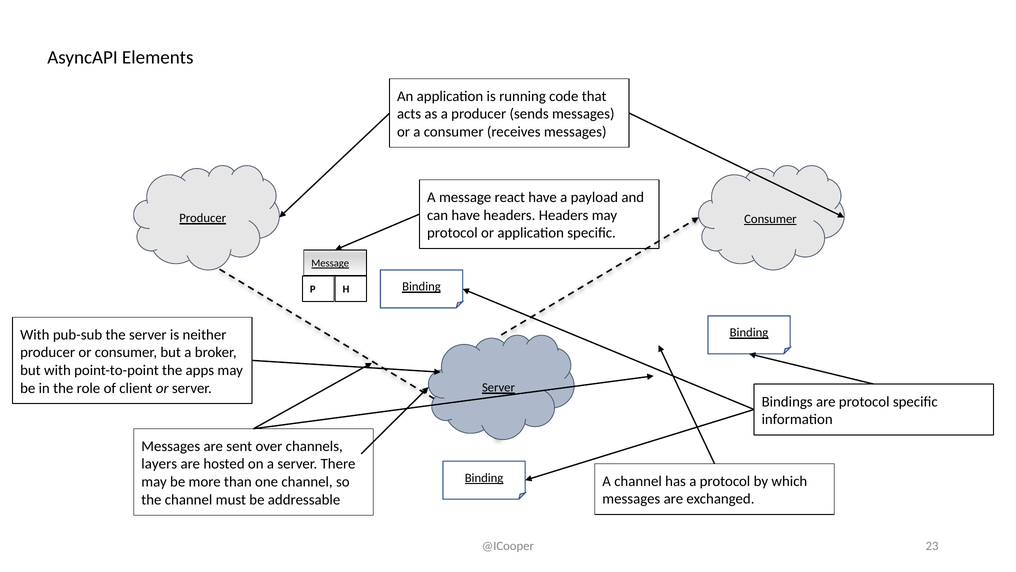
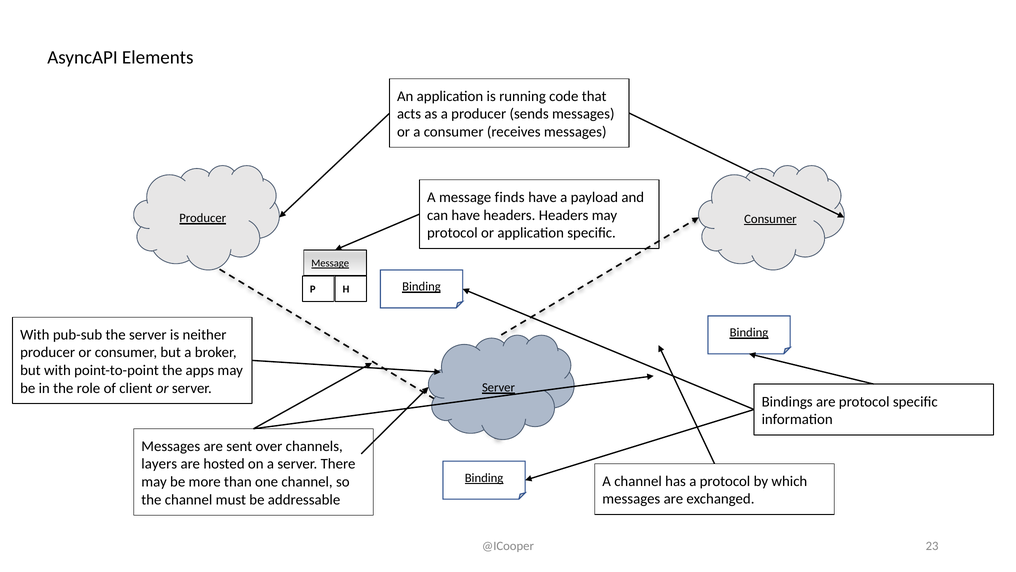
react: react -> finds (510, 197)
